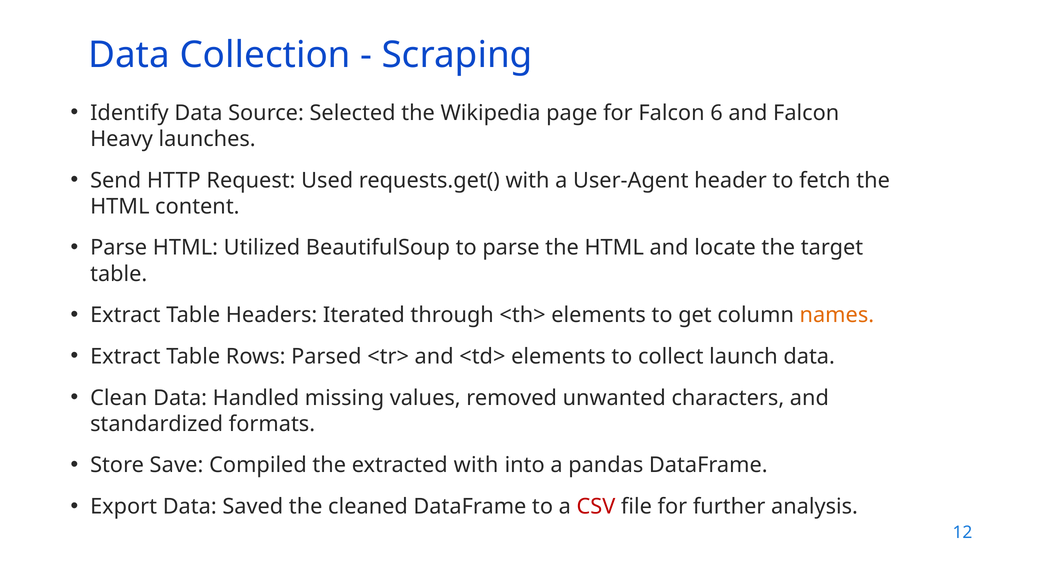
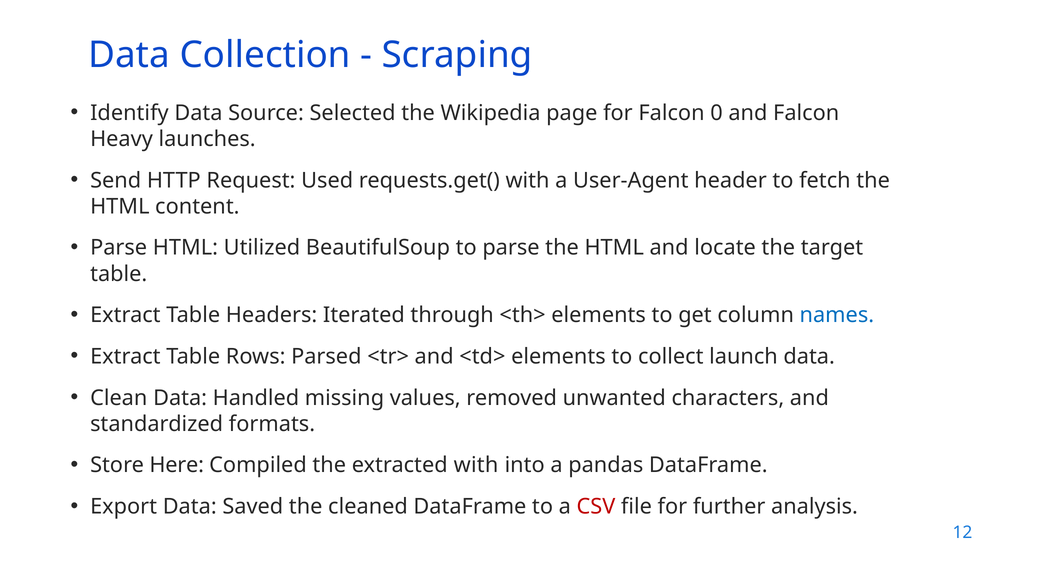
6: 6 -> 0 (717, 113)
names colour: orange -> blue (837, 315)
Save: Save -> Here (177, 465)
